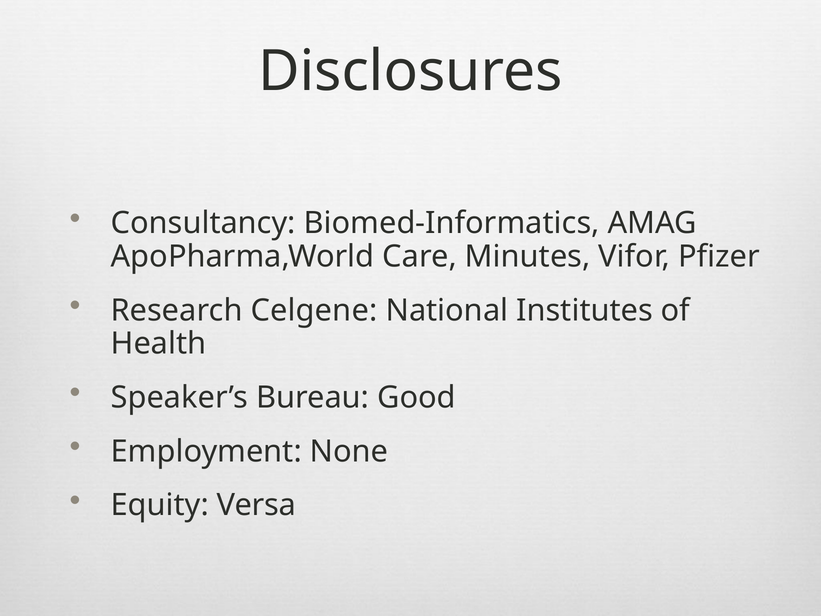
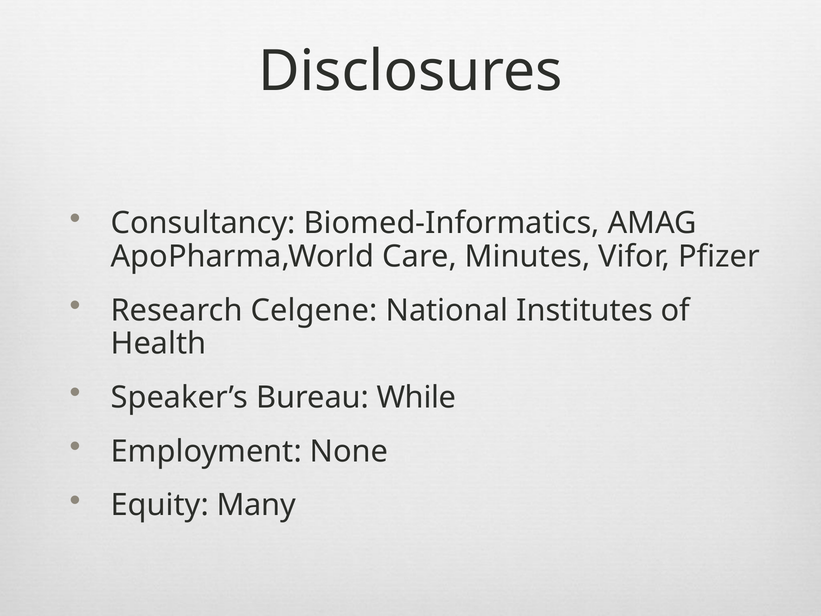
Good: Good -> While (416, 397)
Versa: Versa -> Many (256, 505)
